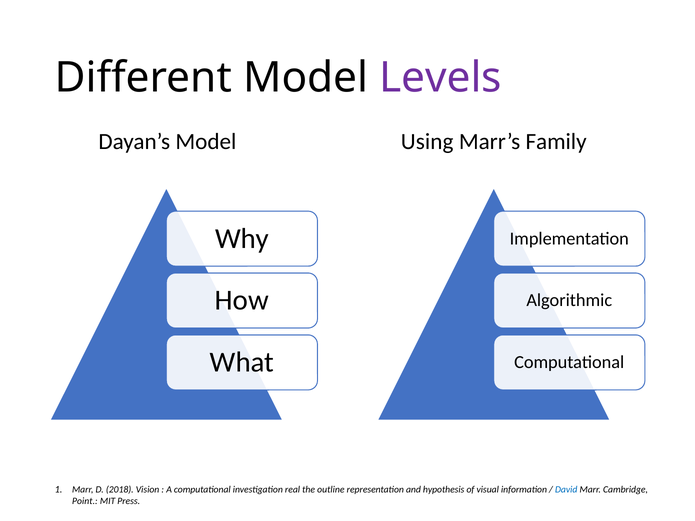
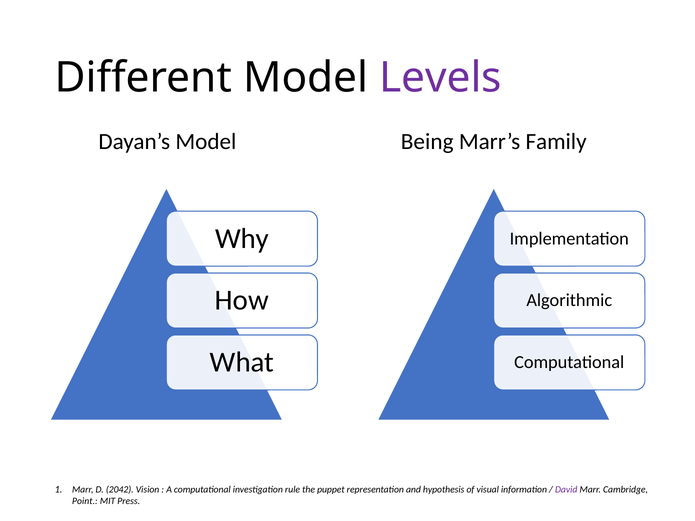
Using: Using -> Being (427, 142)
2018: 2018 -> 2042 (120, 490)
real: real -> rule (293, 490)
outline: outline -> puppet (331, 490)
David colour: blue -> purple (566, 490)
